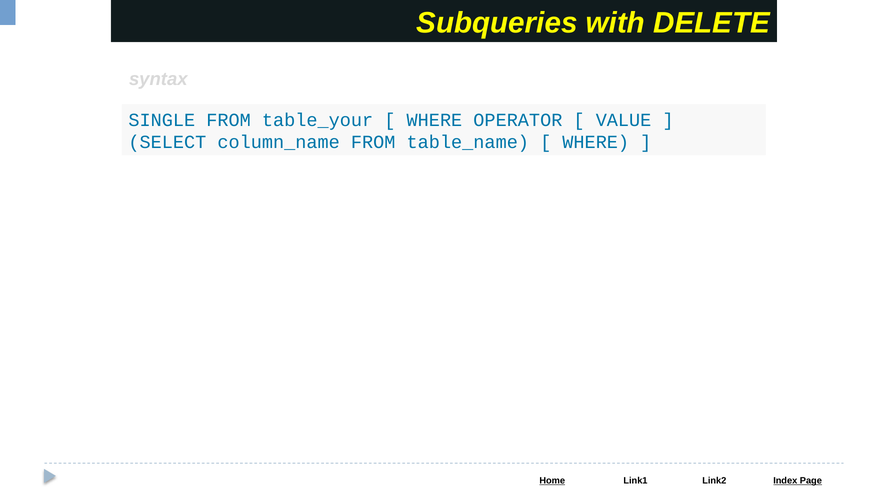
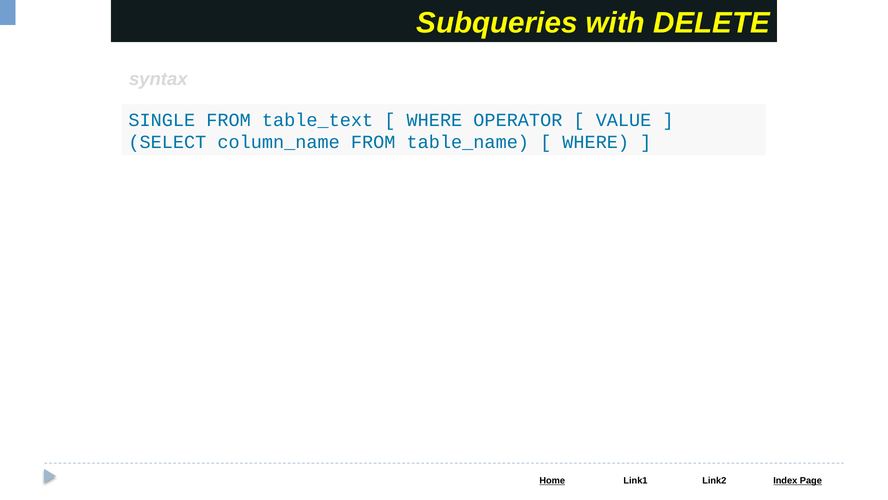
table_your: table_your -> table_text (318, 120)
